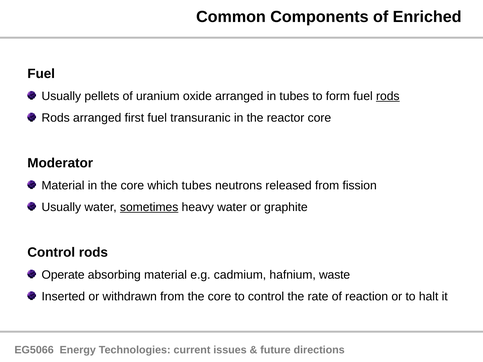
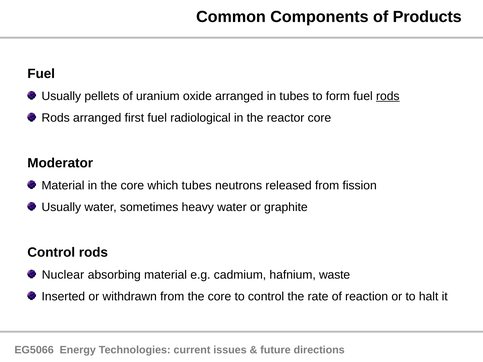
Enriched: Enriched -> Products (427, 17)
transuranic: transuranic -> radiological (200, 118)
sometimes underline: present -> none (149, 207)
Operate: Operate -> Nuclear (63, 275)
